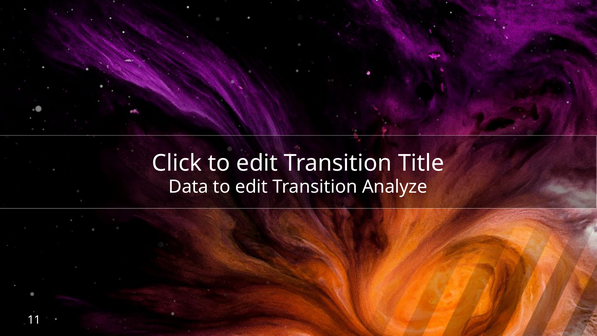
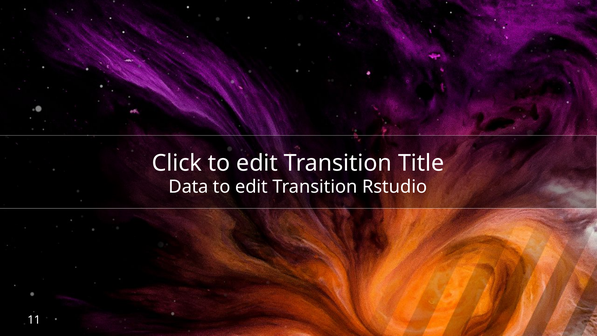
Analyze: Analyze -> Rstudio (395, 187)
